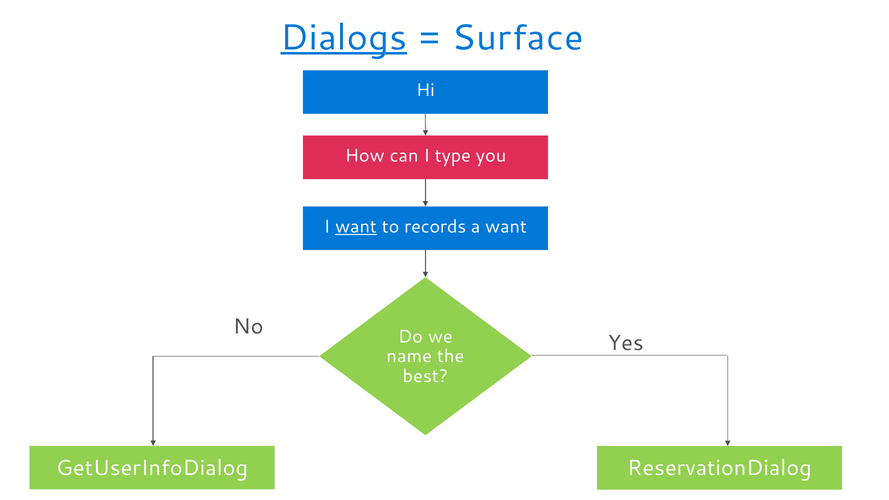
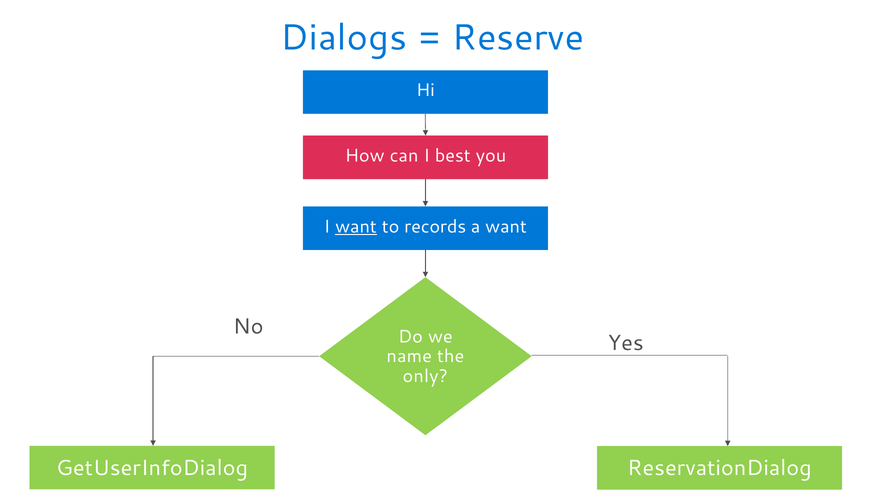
Dialogs underline: present -> none (344, 38)
Surface: Surface -> Reserve (518, 38)
type: type -> best (453, 156)
best: best -> only (425, 376)
